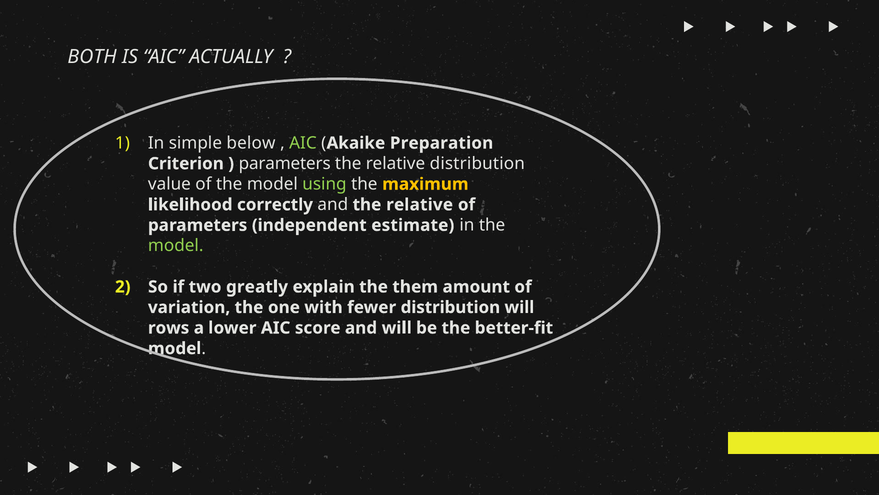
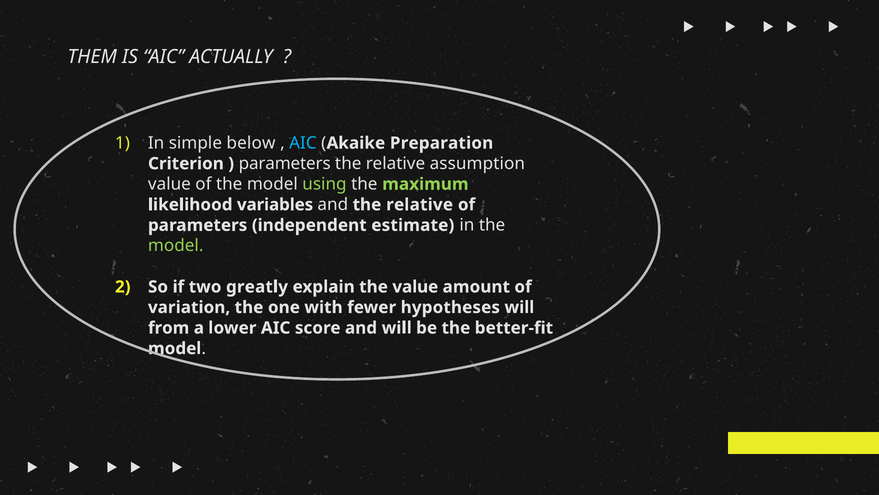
BOTH: BOTH -> THEM (92, 57)
AIC colour: light green -> light blue (303, 143)
relative distribution: distribution -> assumption (477, 163)
maximum colour: yellow -> light green (425, 184)
correctly: correctly -> variables (275, 204)
the them: them -> value (415, 287)
fewer distribution: distribution -> hypotheses (450, 307)
rows: rows -> from (169, 328)
